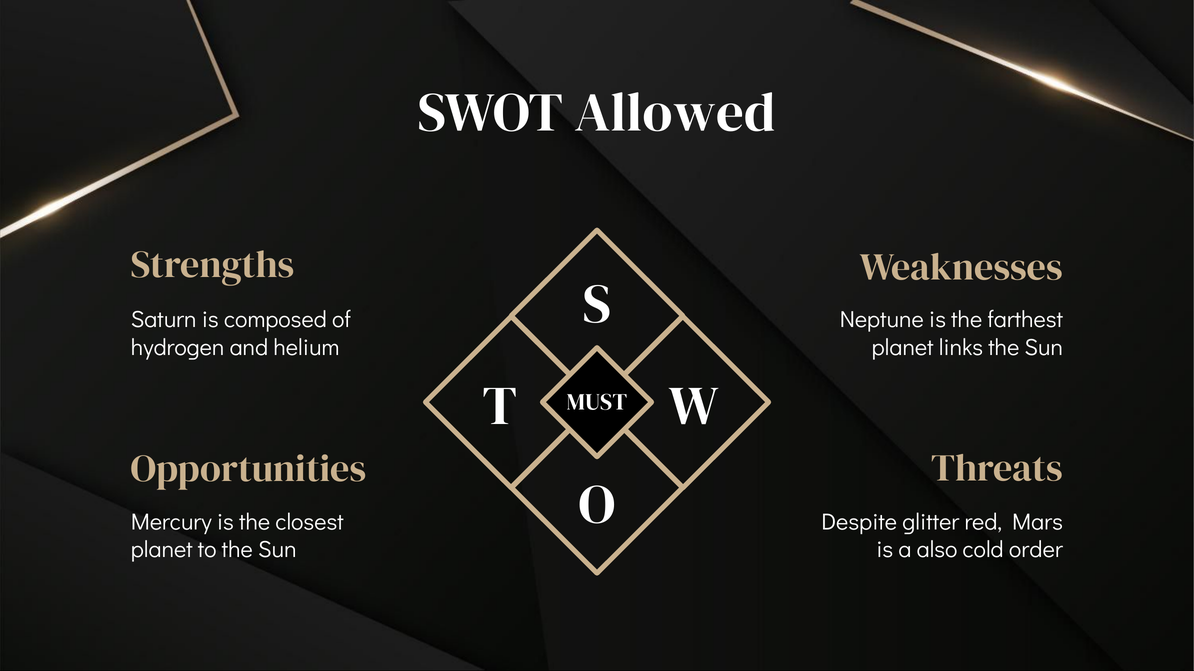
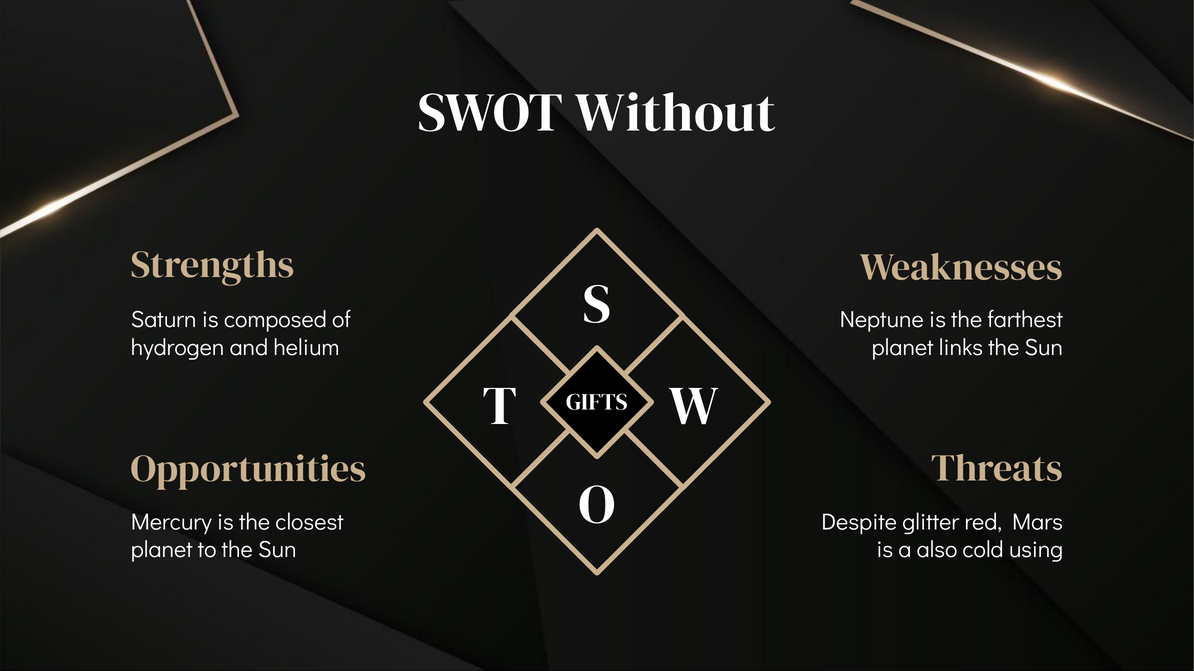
Allowed: Allowed -> Without (675, 113)
MUST: MUST -> GIFTS (597, 403)
order: order -> using (1036, 550)
